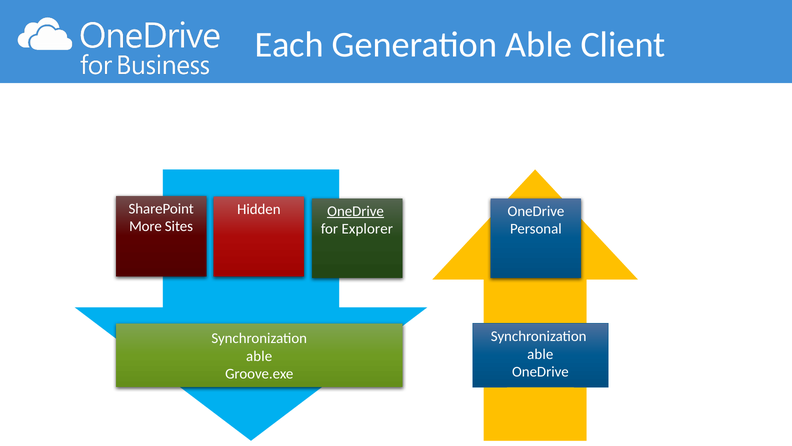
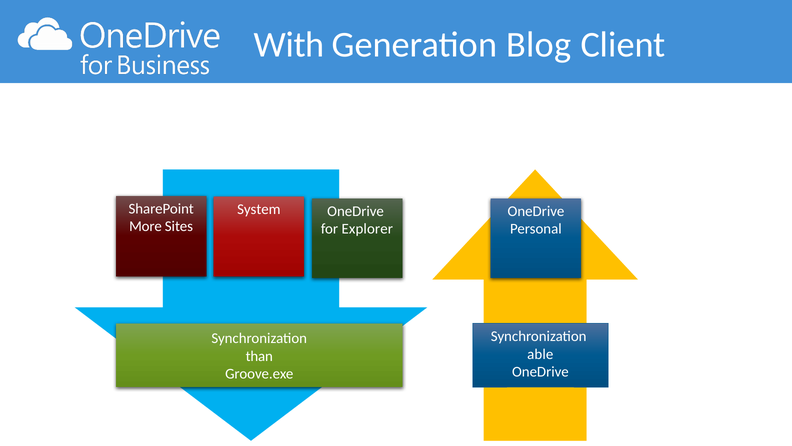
Each: Each -> With (289, 44)
Generation Able: Able -> Blog (539, 44)
Hidden: Hidden -> System (259, 209)
OneDrive underline: present -> none (356, 211)
able: able -> than (259, 356)
